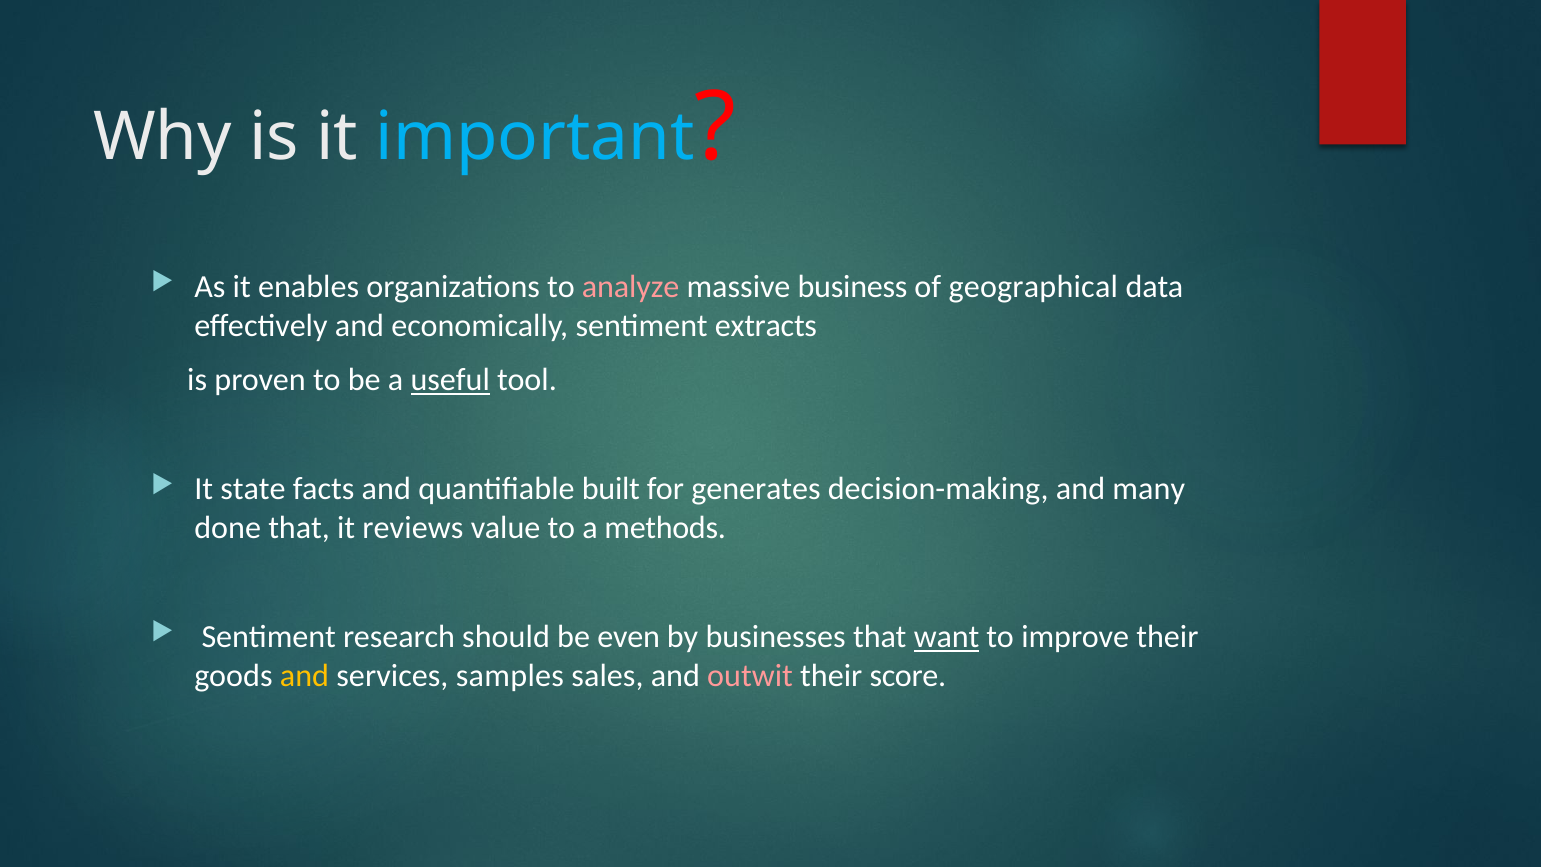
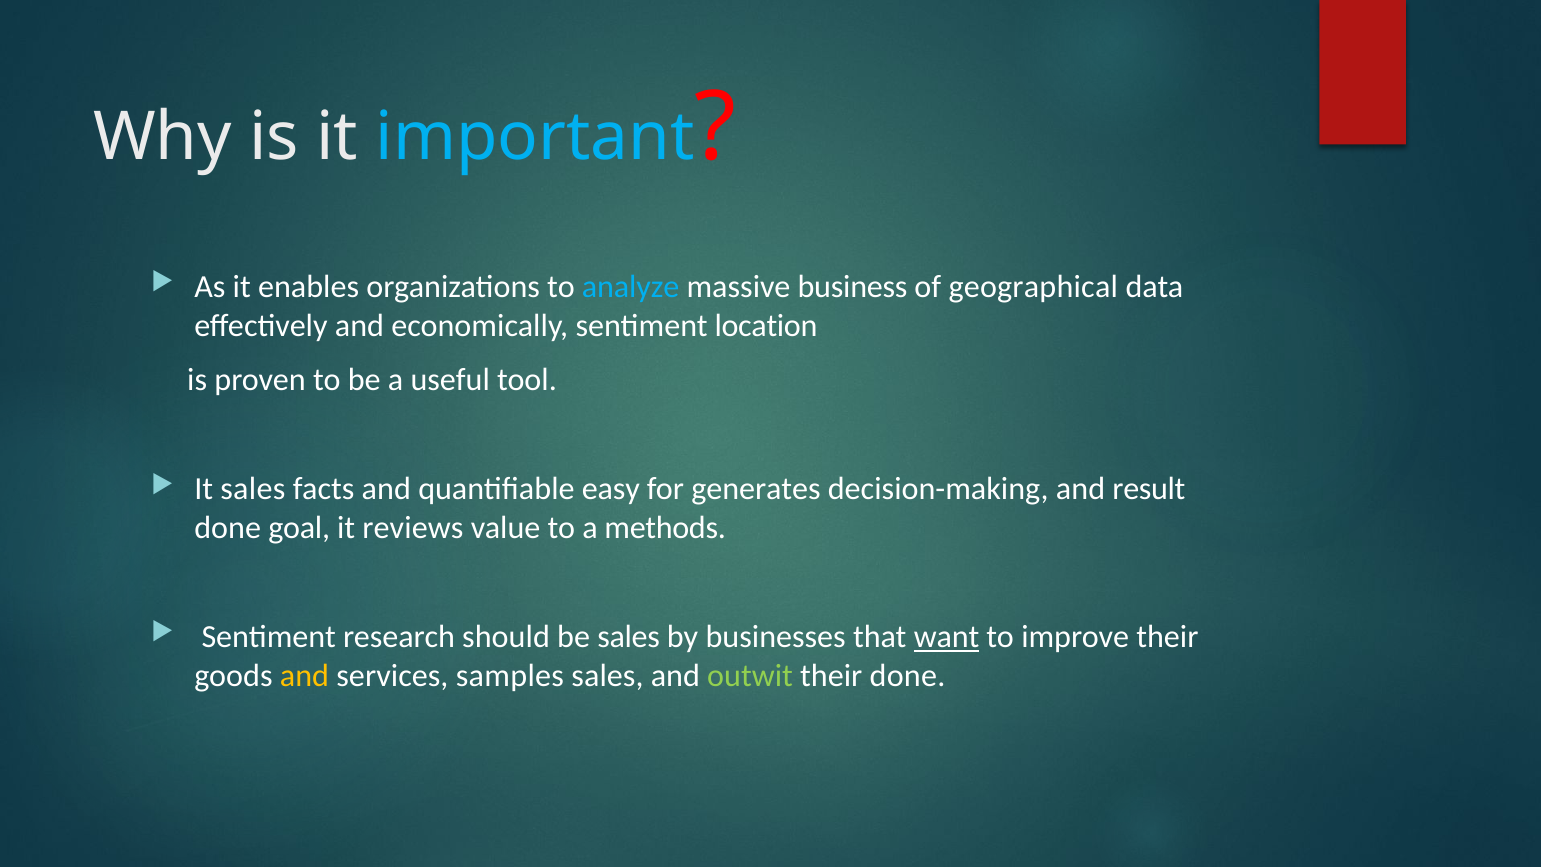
analyze colour: pink -> light blue (631, 287)
extracts: extracts -> location (766, 325)
useful underline: present -> none (450, 380)
It state: state -> sales (253, 489)
built: built -> easy (611, 489)
many: many -> result (1149, 489)
done that: that -> goal (299, 528)
be even: even -> sales (629, 637)
outwit colour: pink -> light green (750, 675)
their score: score -> done (908, 675)
